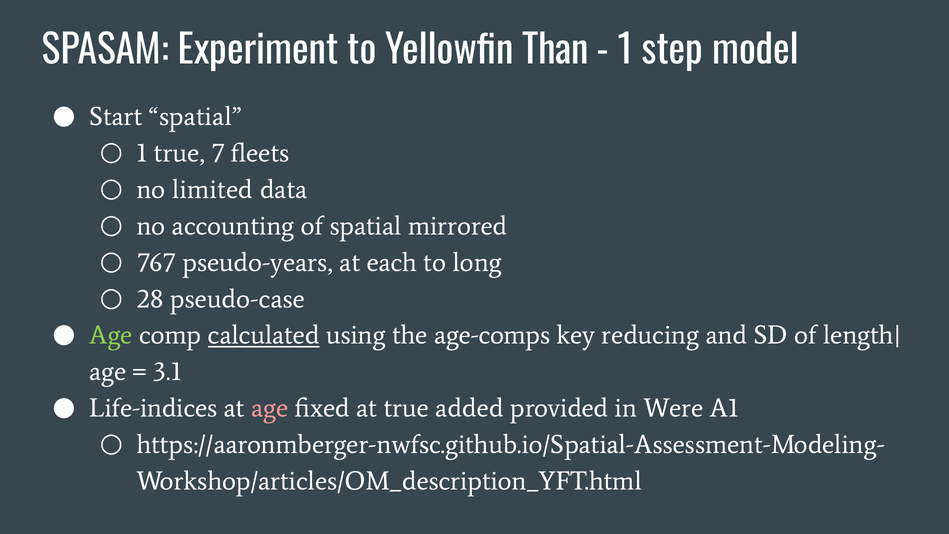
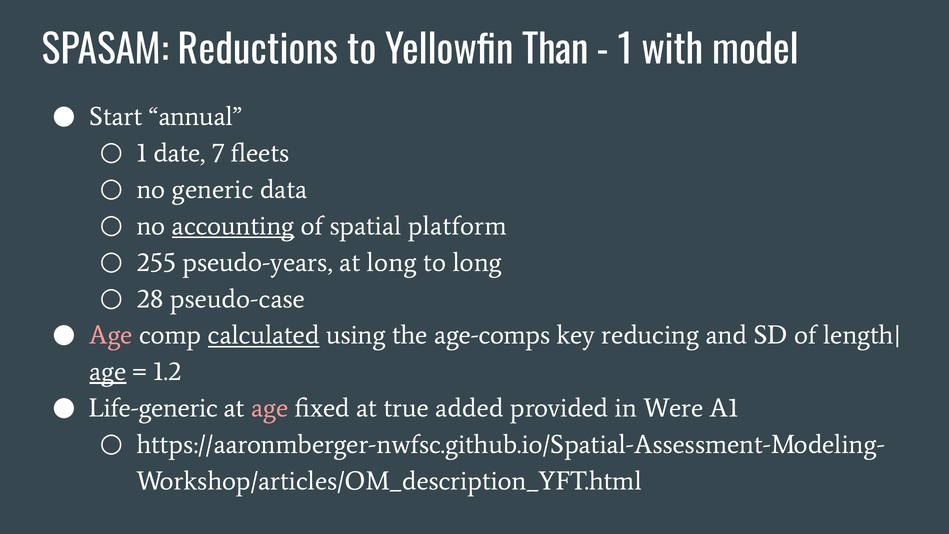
Experiment: Experiment -> Reductions (258, 51)
step: step -> with (672, 51)
Start spatial: spatial -> annual (196, 117)
1 true: true -> date (180, 153)
limited: limited -> generic (213, 189)
accounting underline: none -> present (233, 226)
mirrored: mirrored -> platform (458, 226)
767: 767 -> 255 (156, 262)
at each: each -> long (392, 262)
Age colour: light green -> pink (111, 335)
age underline: none -> present (108, 372)
3.1: 3.1 -> 1.2 (168, 372)
Life-indices: Life-indices -> Life-generic (153, 408)
